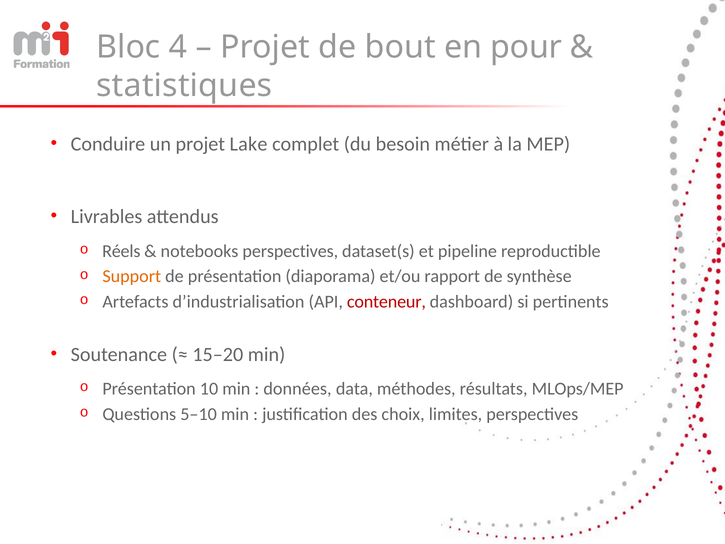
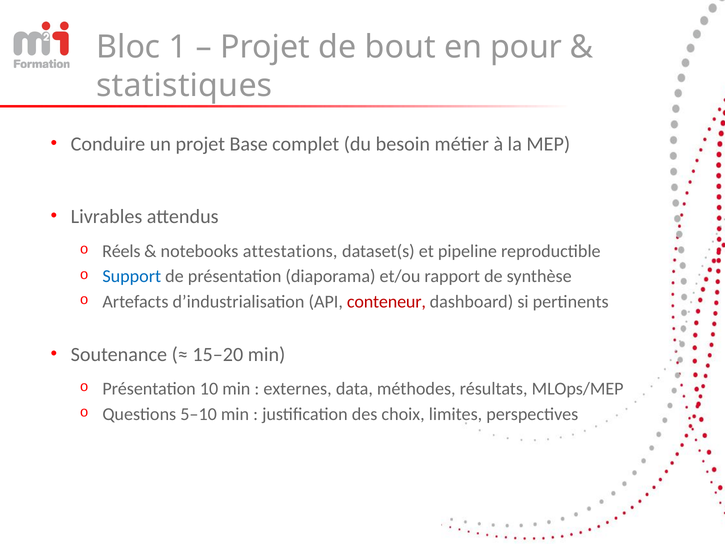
4: 4 -> 1 (178, 47)
Lake: Lake -> Base (249, 144)
notebooks perspectives: perspectives -> attestations (290, 251)
Support colour: orange -> blue (132, 276)
données: données -> externes (298, 389)
